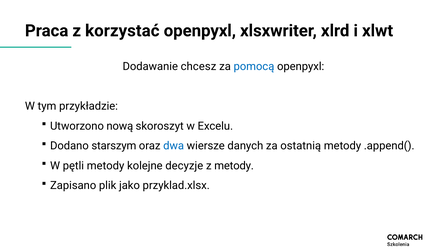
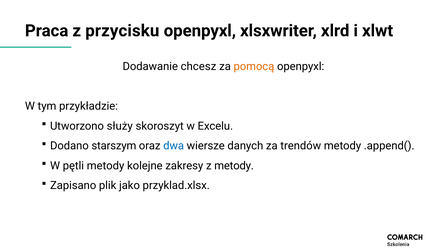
korzystać: korzystać -> przycisku (122, 31)
pomocą colour: blue -> orange (254, 66)
nową: nową -> służy (120, 126)
ostatnią: ostatnią -> trendów (301, 146)
decyzje: decyzje -> zakresy (184, 165)
